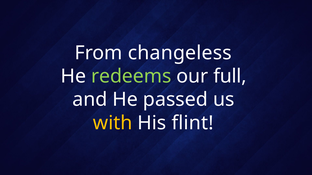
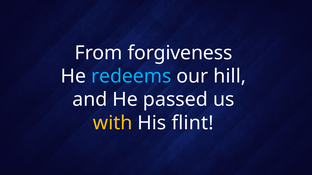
changeless: changeless -> forgiveness (180, 53)
redeems colour: light green -> light blue (131, 76)
full: full -> hill (230, 76)
